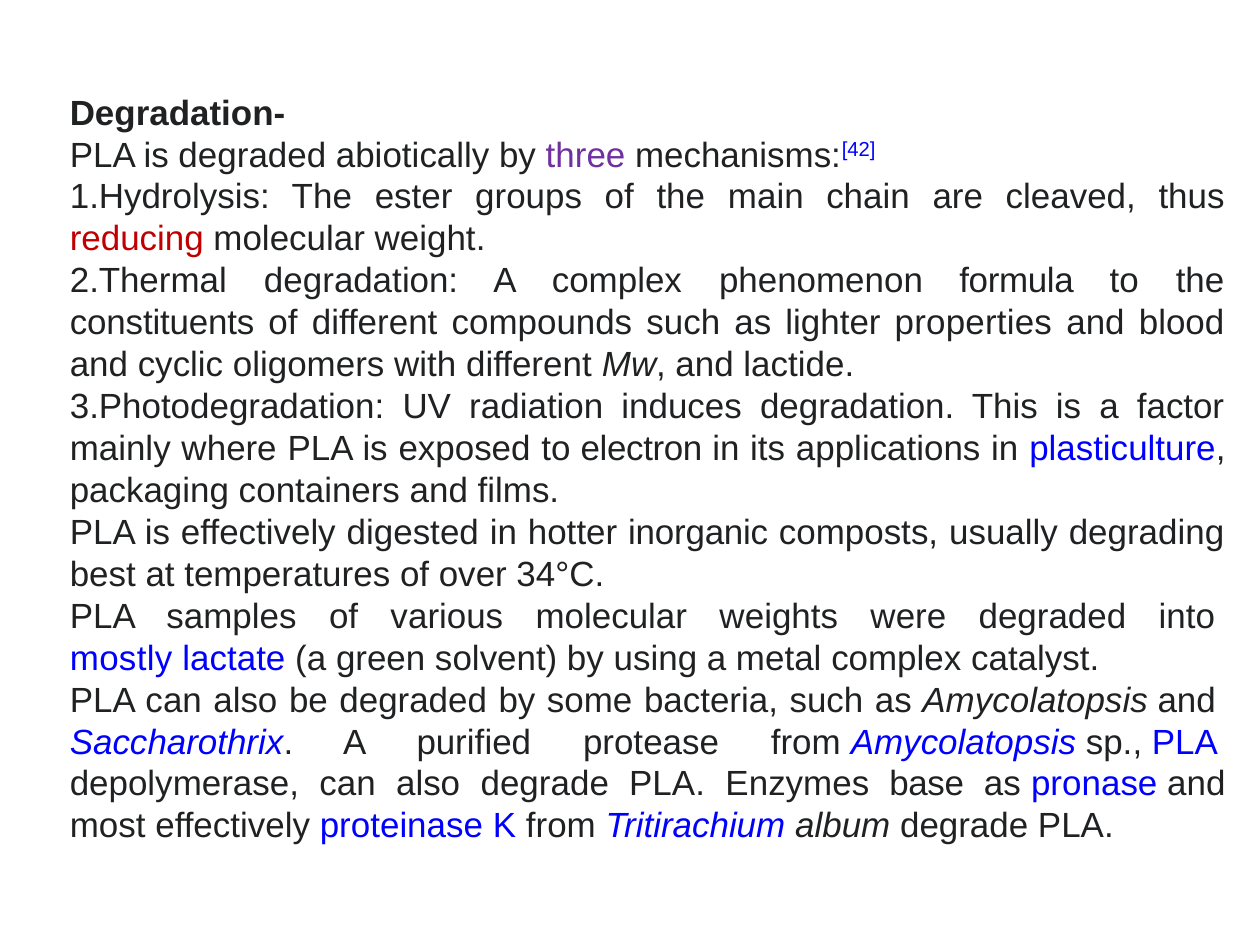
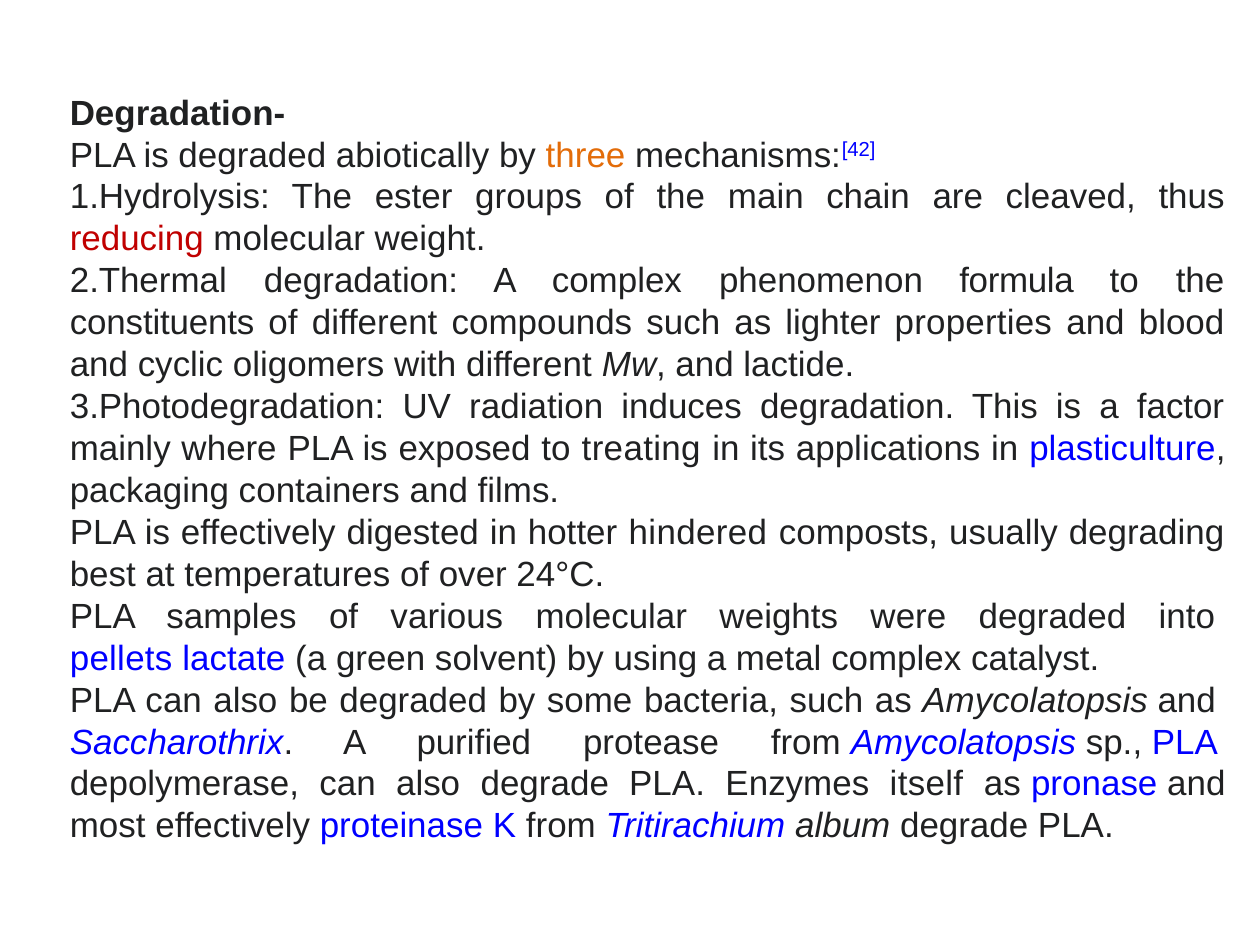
three colour: purple -> orange (586, 155)
electron: electron -> treating (641, 449)
inorganic: inorganic -> hindered (698, 533)
34°C: 34°C -> 24°C (560, 575)
mostly: mostly -> pellets (121, 658)
base: base -> itself (926, 784)
